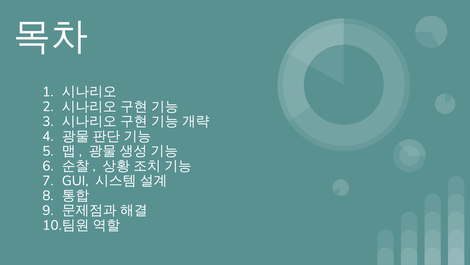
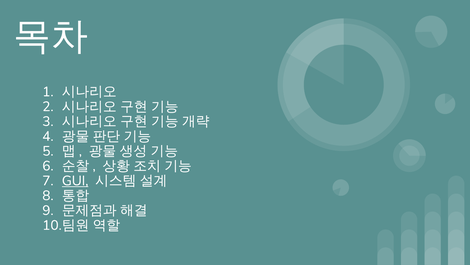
GUI underline: none -> present (75, 180)
